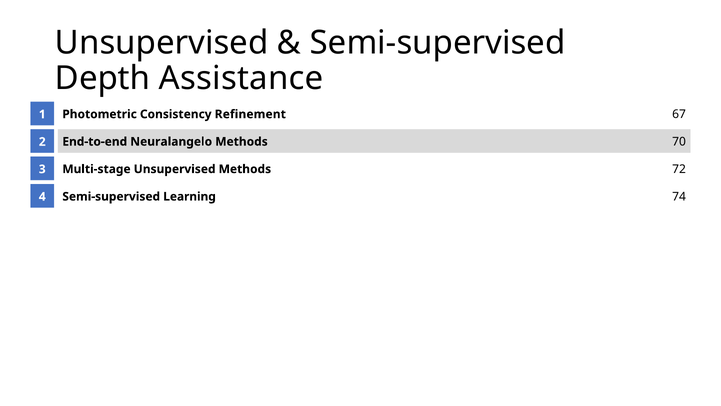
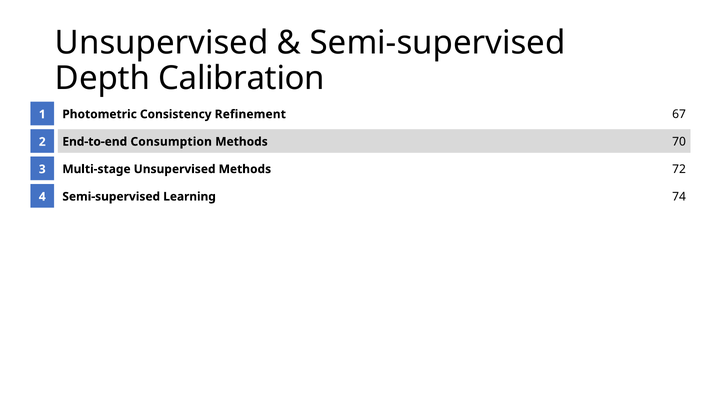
Assistance: Assistance -> Calibration (242, 78)
Neuralangelo: Neuralangelo -> Consumption (171, 142)
